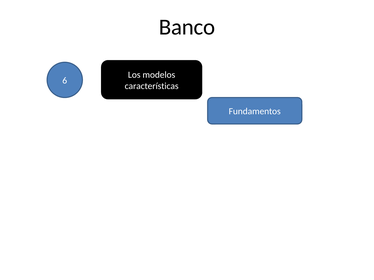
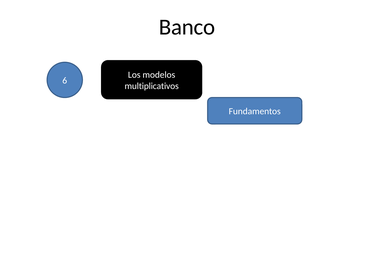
características: características -> multiplicativos (152, 86)
